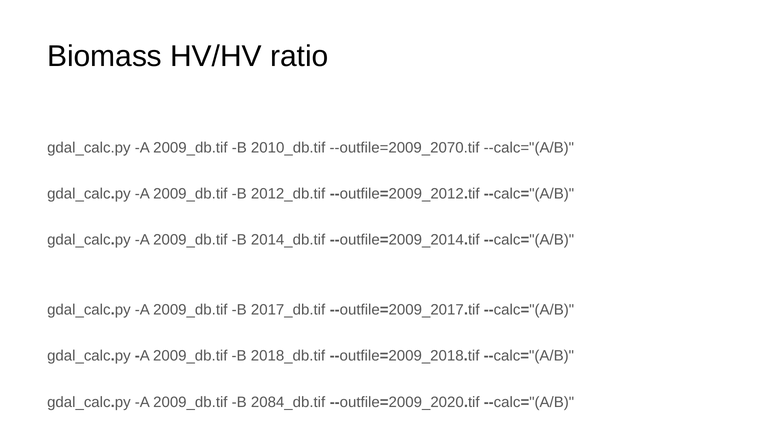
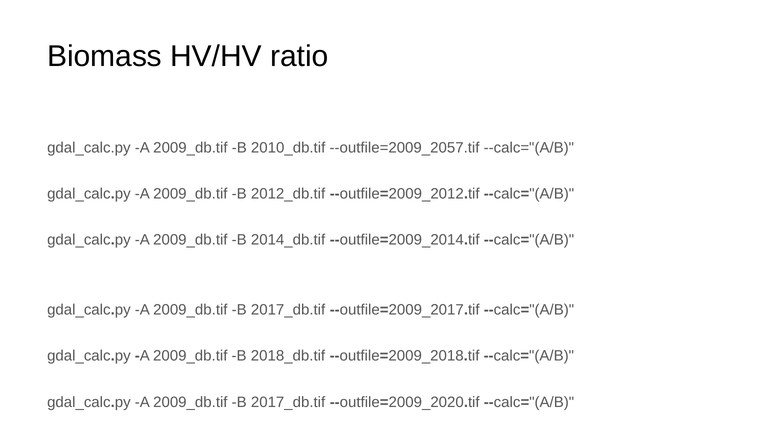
--outfile=2009_2070.tif: --outfile=2009_2070.tif -> --outfile=2009_2057.tif (404, 148)
2084_db.tif: 2084_db.tif -> 2017_db.tif (288, 402)
